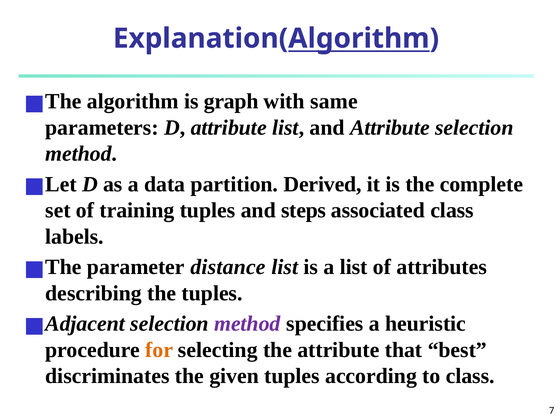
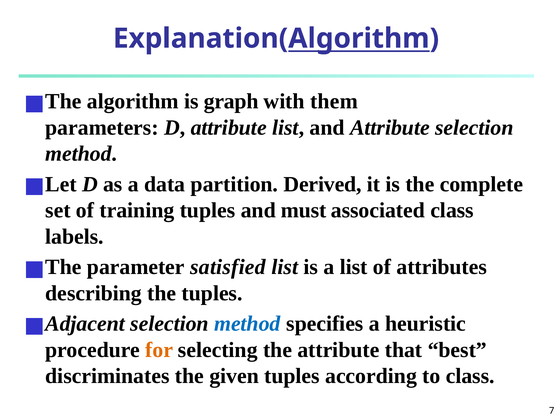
same: same -> them (334, 101)
steps: steps -> must (304, 210)
distance: distance -> satisfied (228, 267)
method colour: purple -> blue (247, 324)
